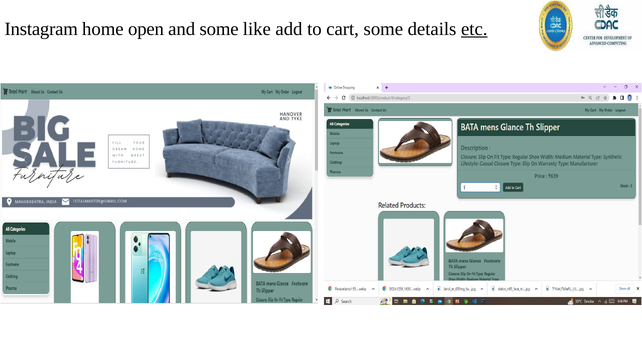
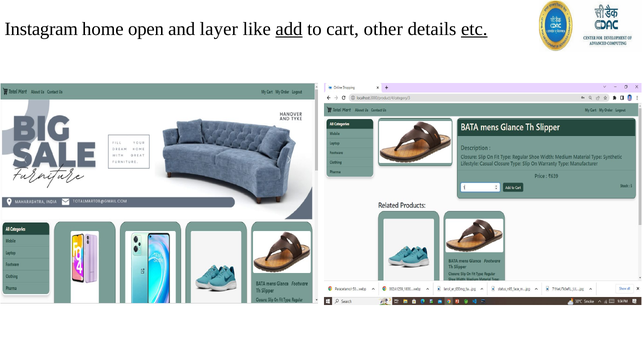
and some: some -> layer (219, 29)
add underline: none -> present (289, 29)
cart some: some -> other (383, 29)
